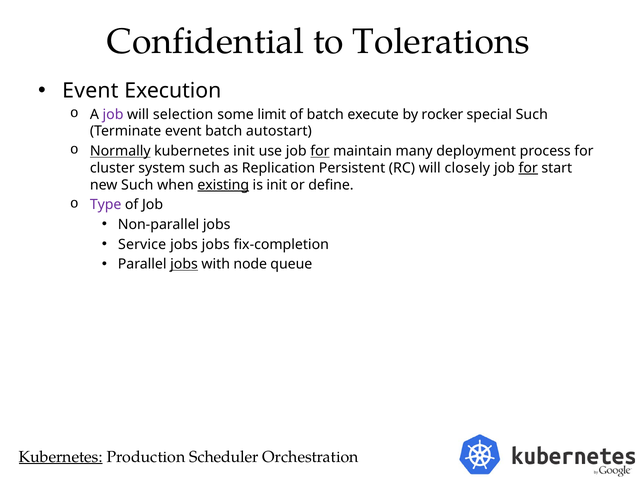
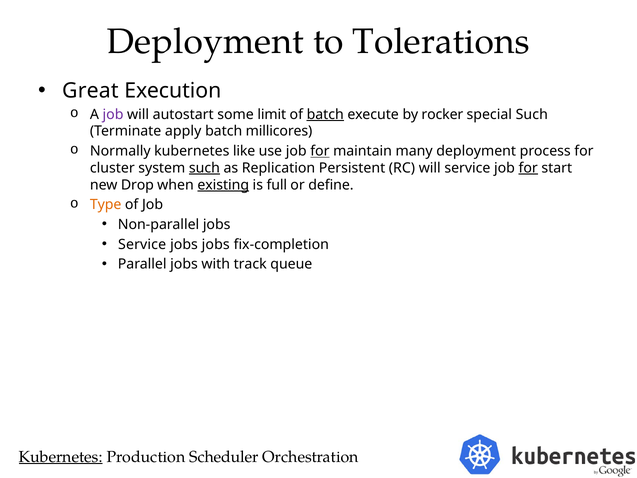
Confidential: Confidential -> Deployment (205, 41)
Event: Event -> Great (90, 91)
selection: selection -> autostart (183, 114)
batch underline: none -> present (325, 114)
Terminate event: event -> apply (183, 131)
autostart: autostart -> millicores (279, 131)
Normally underline: present -> none (120, 151)
kubernetes init: init -> like (244, 151)
such underline: none -> present (204, 168)
will closely: closely -> service (467, 168)
new Such: Such -> Drop (137, 185)
is init: init -> full (277, 185)
Type colour: purple -> orange (106, 205)
jobs underline: present -> none (184, 264)
node: node -> track (250, 264)
